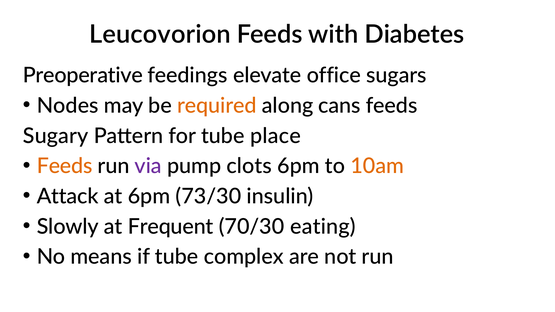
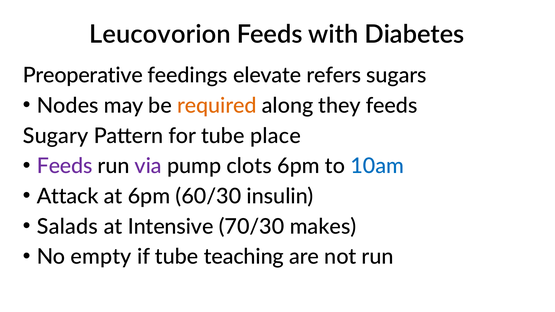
office: office -> refers (334, 76)
cans: cans -> they (339, 106)
Feeds colour: orange -> purple (65, 166)
10am colour: orange -> blue (377, 166)
73/30: 73/30 -> 60/30 (208, 197)
Slowly: Slowly -> Salads (67, 227)
Frequent: Frequent -> Intensive (171, 227)
eating: eating -> makes (323, 227)
means: means -> empty (101, 257)
complex: complex -> teaching (244, 257)
